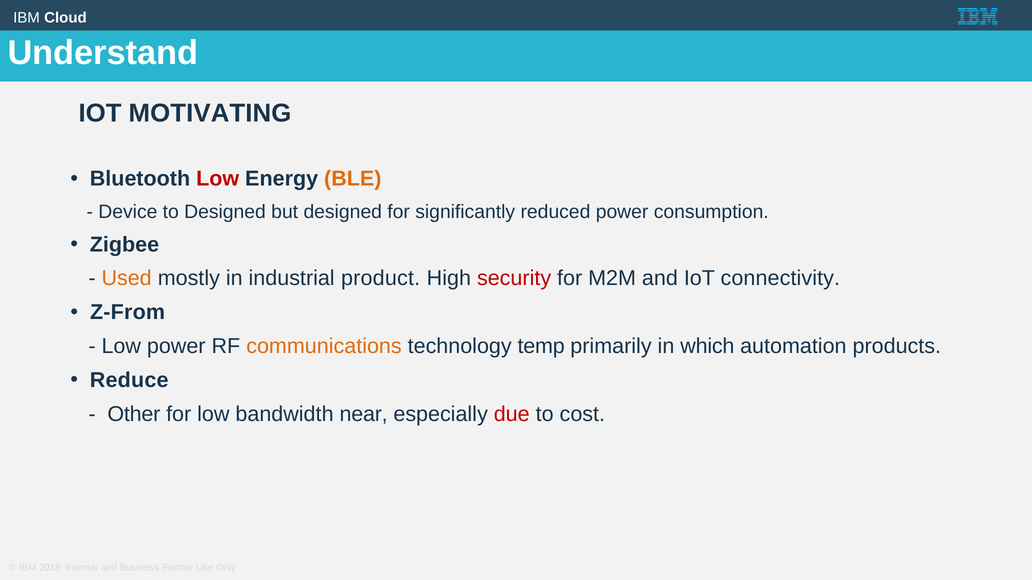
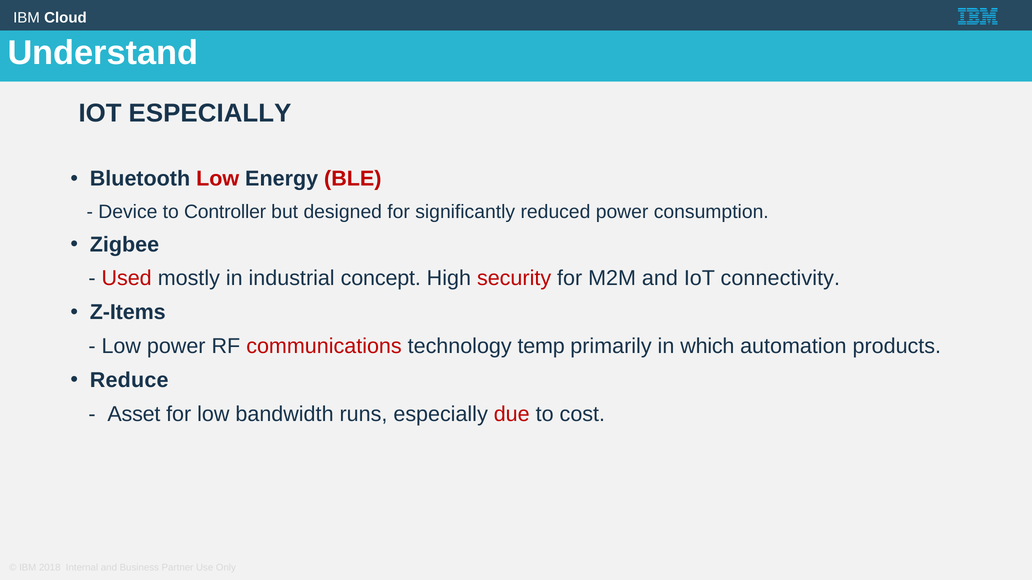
IOT MOTIVATING: MOTIVATING -> ESPECIALLY (210, 113)
BLE colour: orange -> red (353, 179)
to Designed: Designed -> Controller (225, 212)
Used colour: orange -> red (127, 279)
product: product -> concept (381, 279)
Z-From: Z-From -> Z-Items (128, 313)
communications colour: orange -> red (324, 347)
Other: Other -> Asset (134, 415)
near: near -> runs (363, 415)
